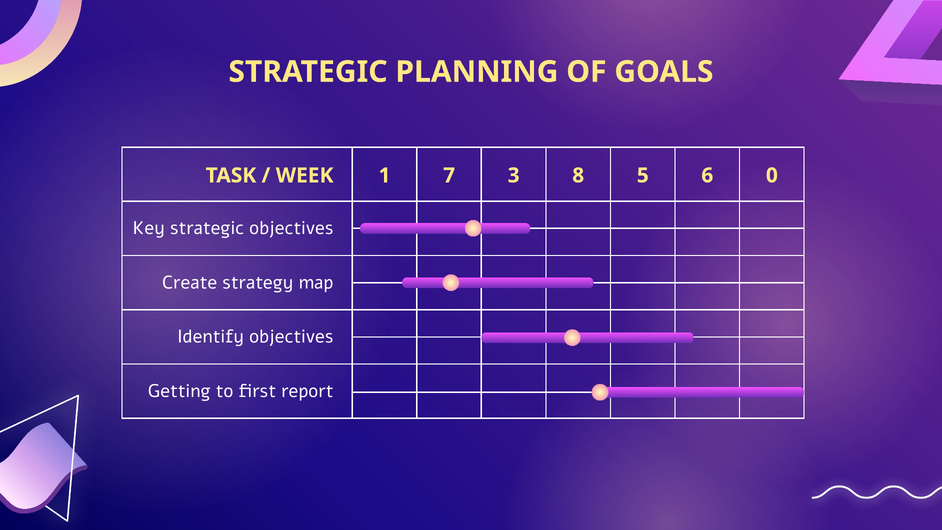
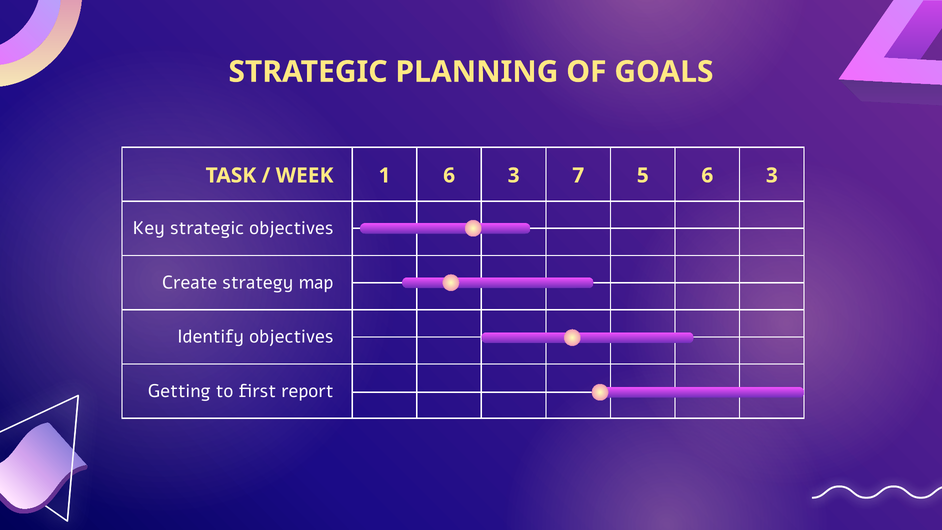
1 7: 7 -> 6 (449, 175)
8: 8 -> 7 (578, 175)
5 6 0: 0 -> 3 (772, 175)
